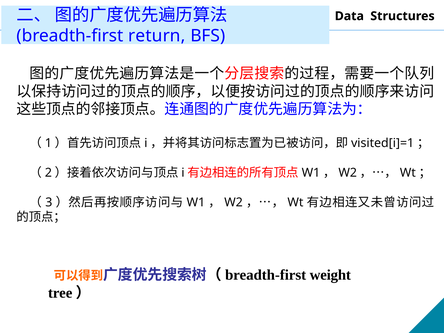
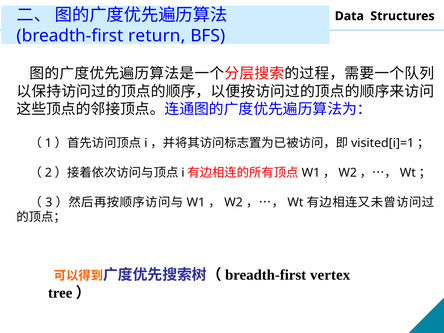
weight: weight -> vertex (330, 275)
